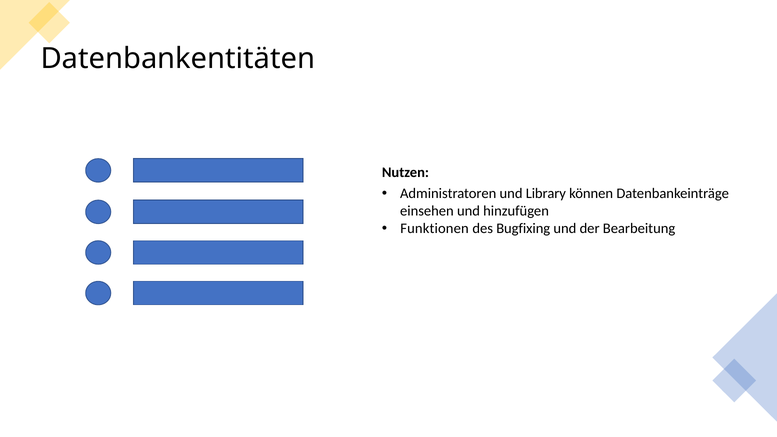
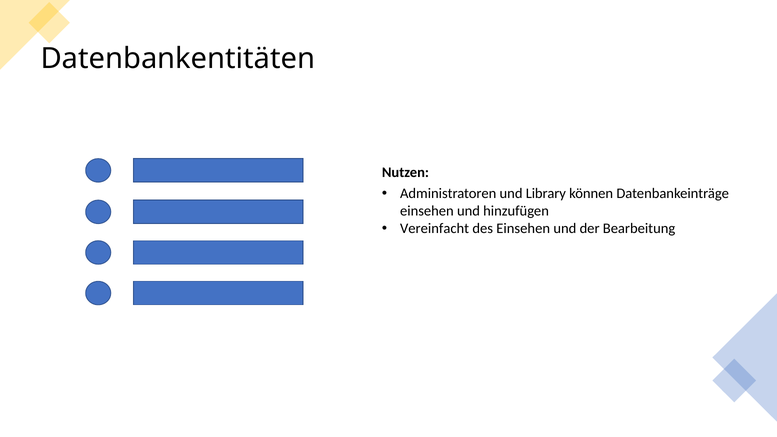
Funktionen: Funktionen -> Vereinfacht (435, 229)
des Bugfixing: Bugfixing -> Einsehen (523, 229)
